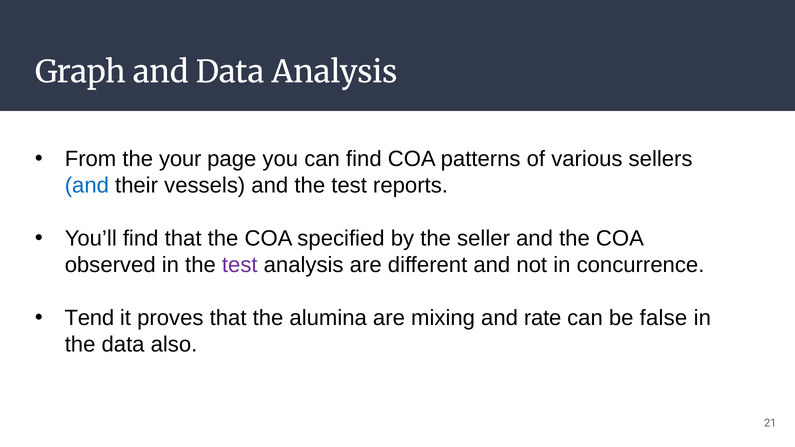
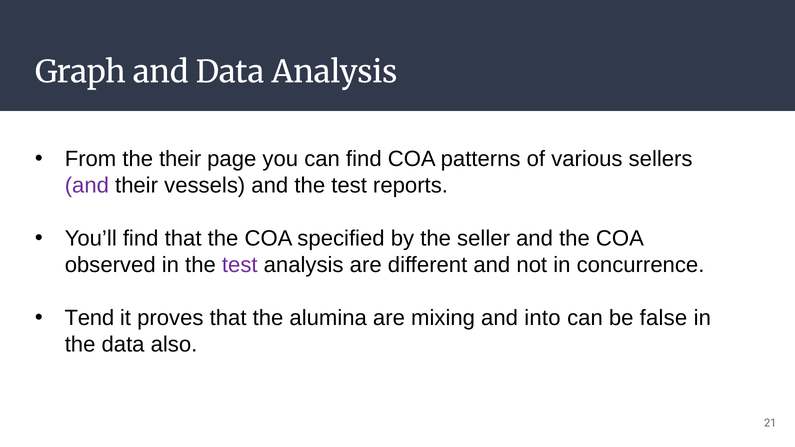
the your: your -> their (180, 159)
and colour: blue -> purple (87, 186)
rate: rate -> into (542, 318)
